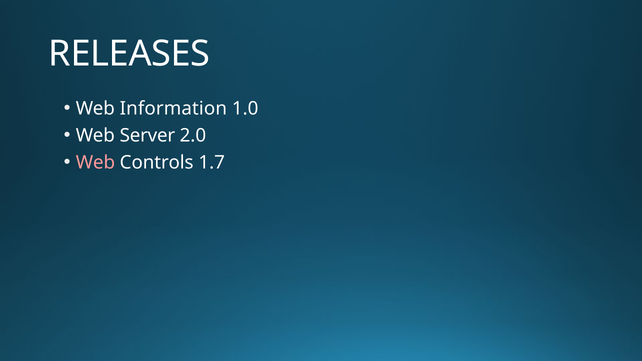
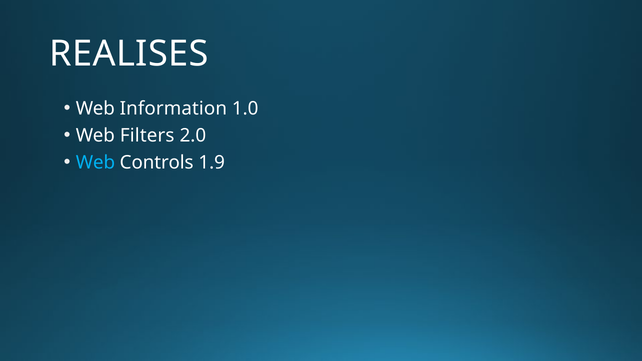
RELEASES: RELEASES -> REALISES (129, 54)
Server: Server -> Filters (147, 135)
Web colour: pink -> light blue (95, 162)
1.7: 1.7 -> 1.9 (212, 162)
